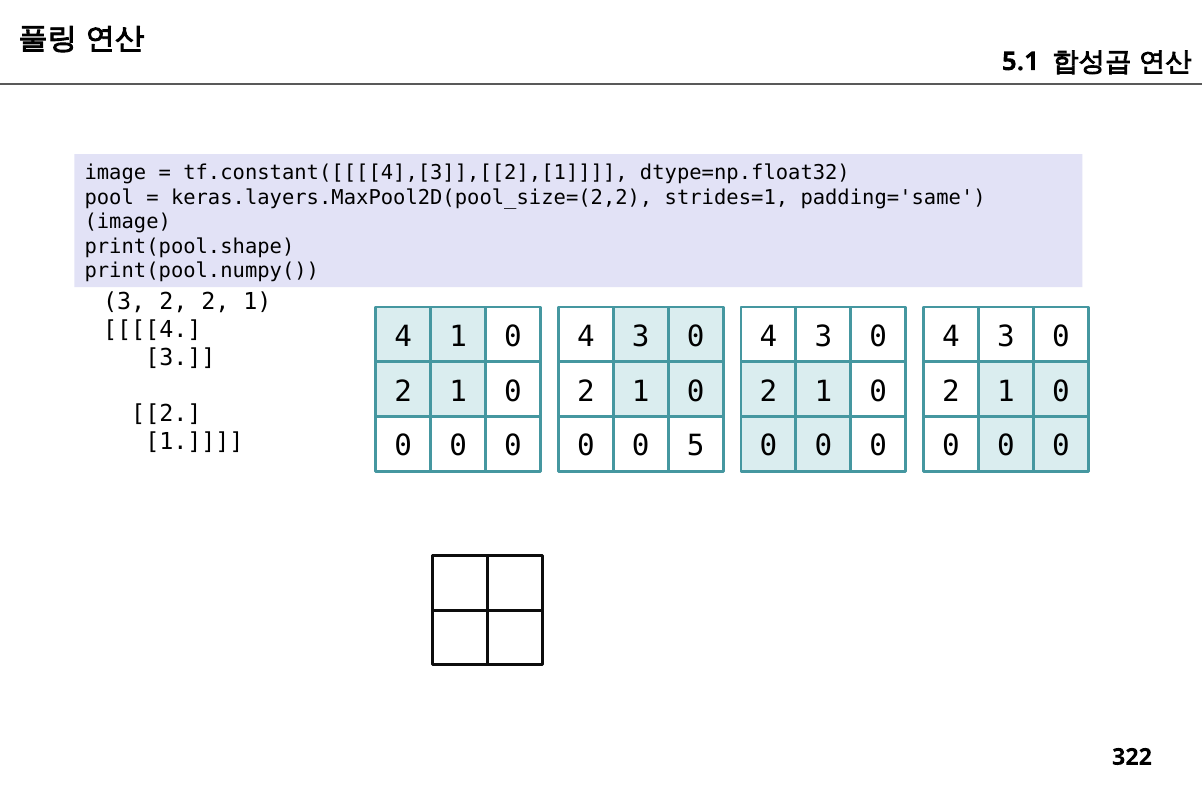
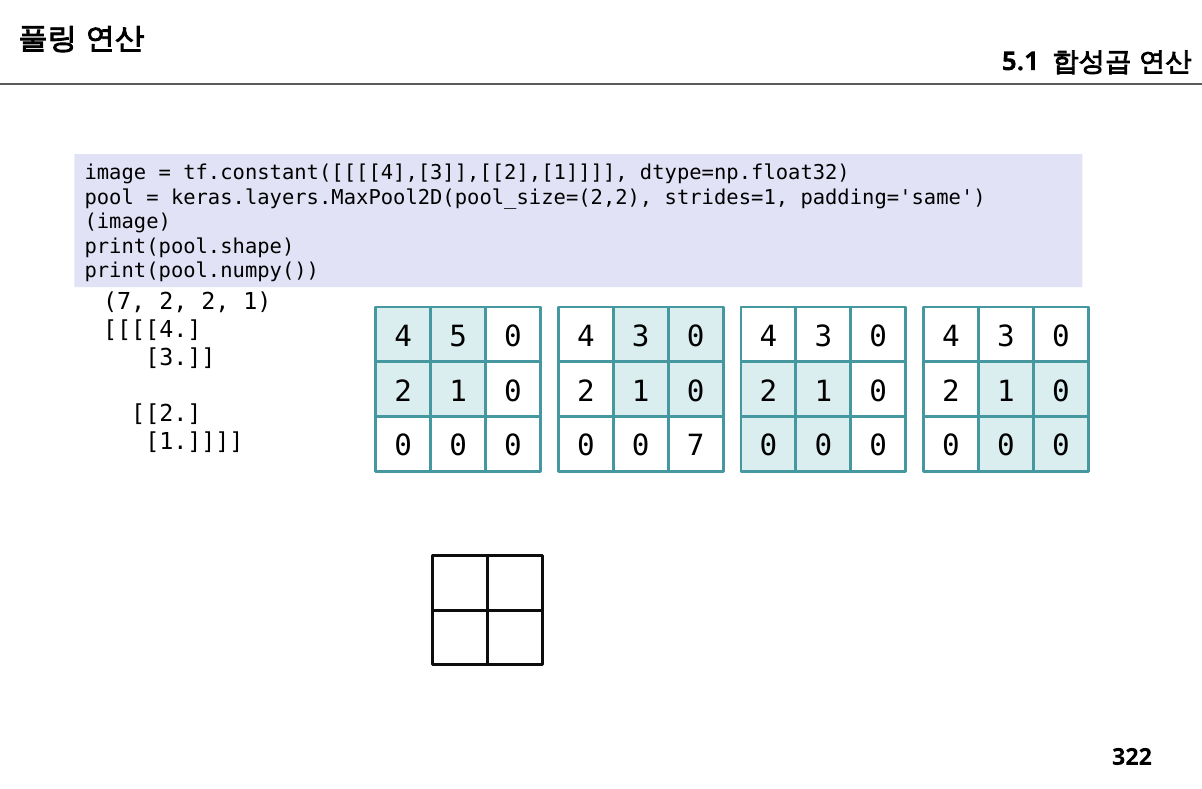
3: 3 -> 7 (124, 302)
4 1: 1 -> 5 (458, 337)
0 5: 5 -> 7 (696, 447)
